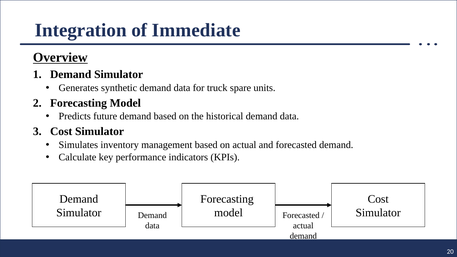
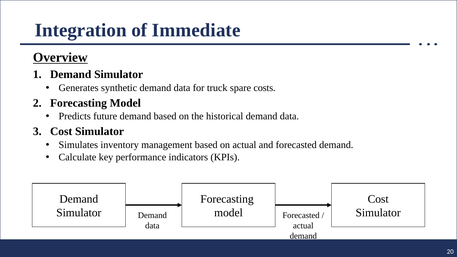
units: units -> costs (265, 88)
